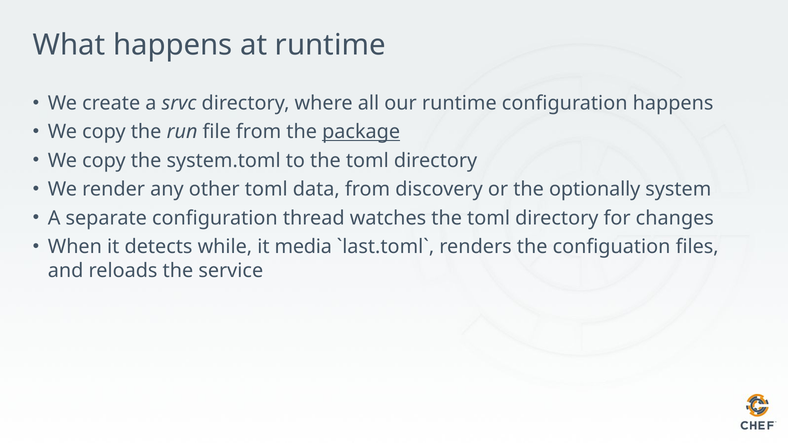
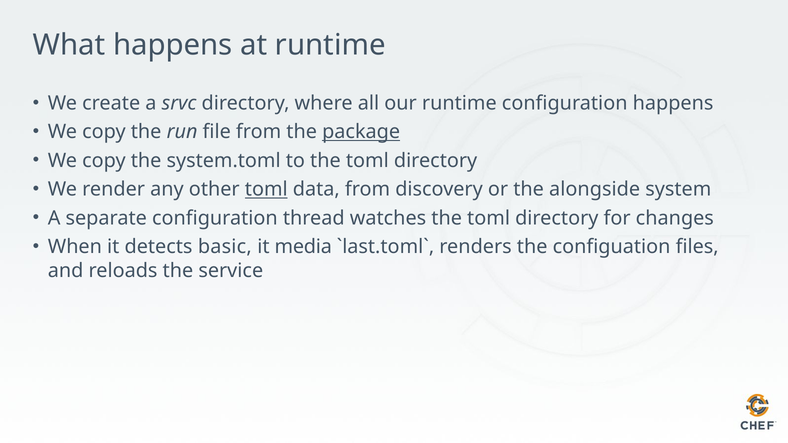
toml underline: none -> present (266, 189)
optionally: optionally -> alongside (595, 189)
while: while -> basic (225, 247)
